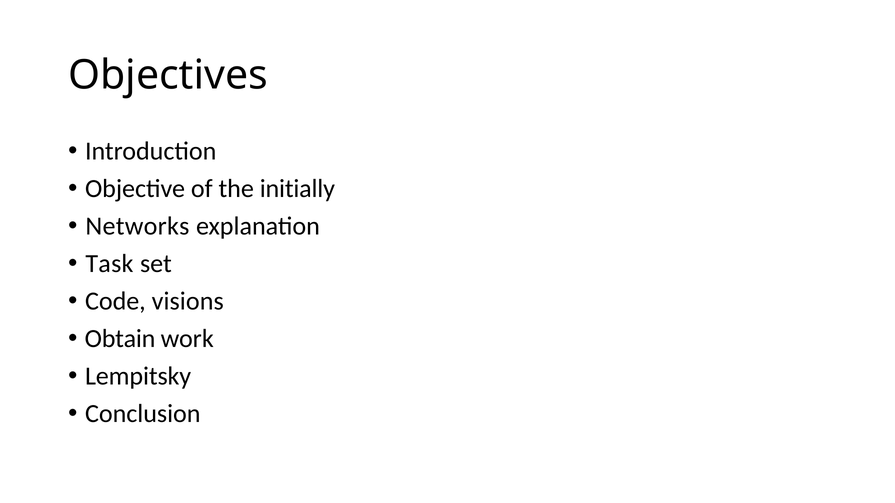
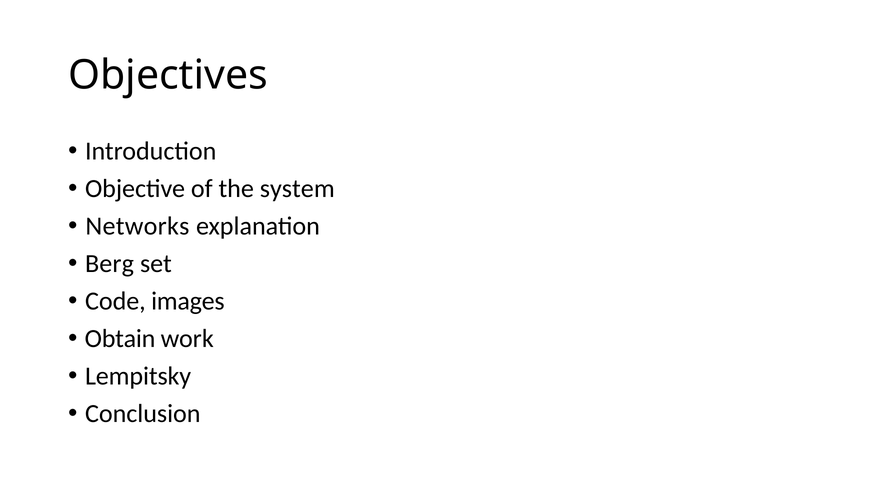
initially: initially -> system (297, 189)
Task: Task -> Berg (109, 264)
visions: visions -> images (188, 301)
